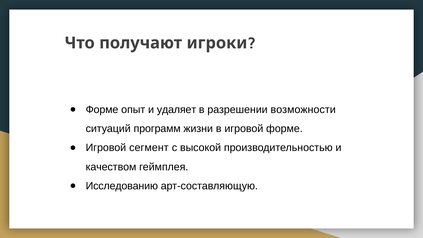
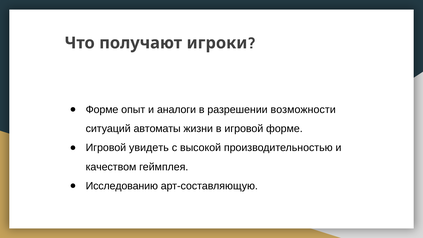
удаляет: удаляет -> аналоги (177, 110)
программ: программ -> автоматы (157, 129)
сегмент: сегмент -> увидеть (149, 148)
